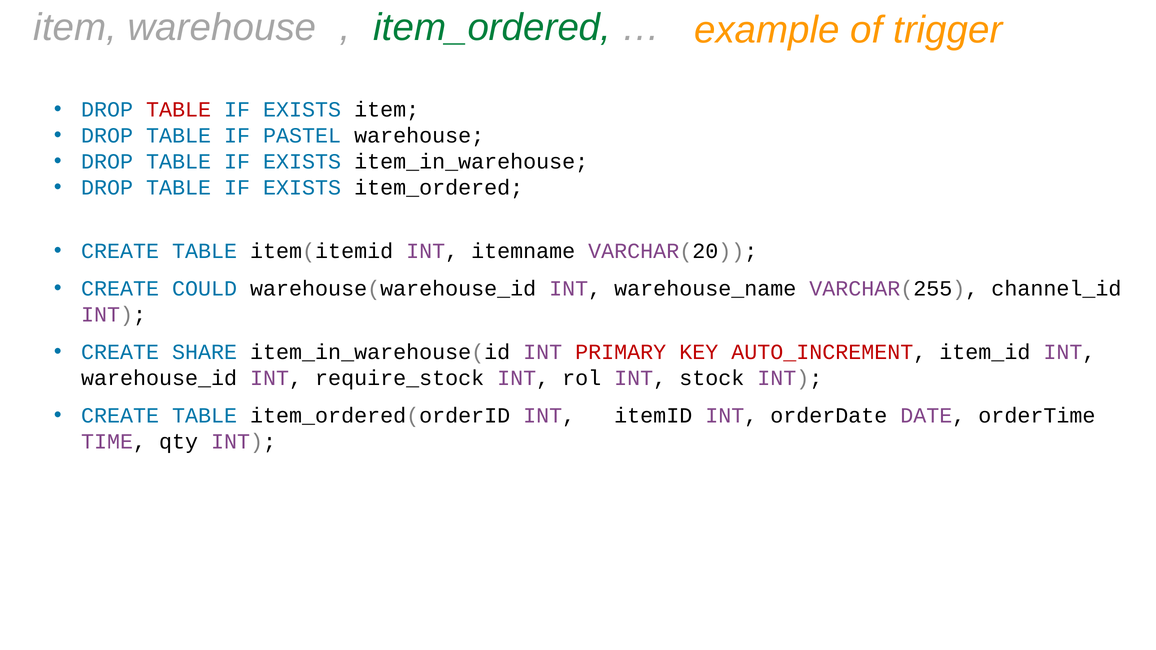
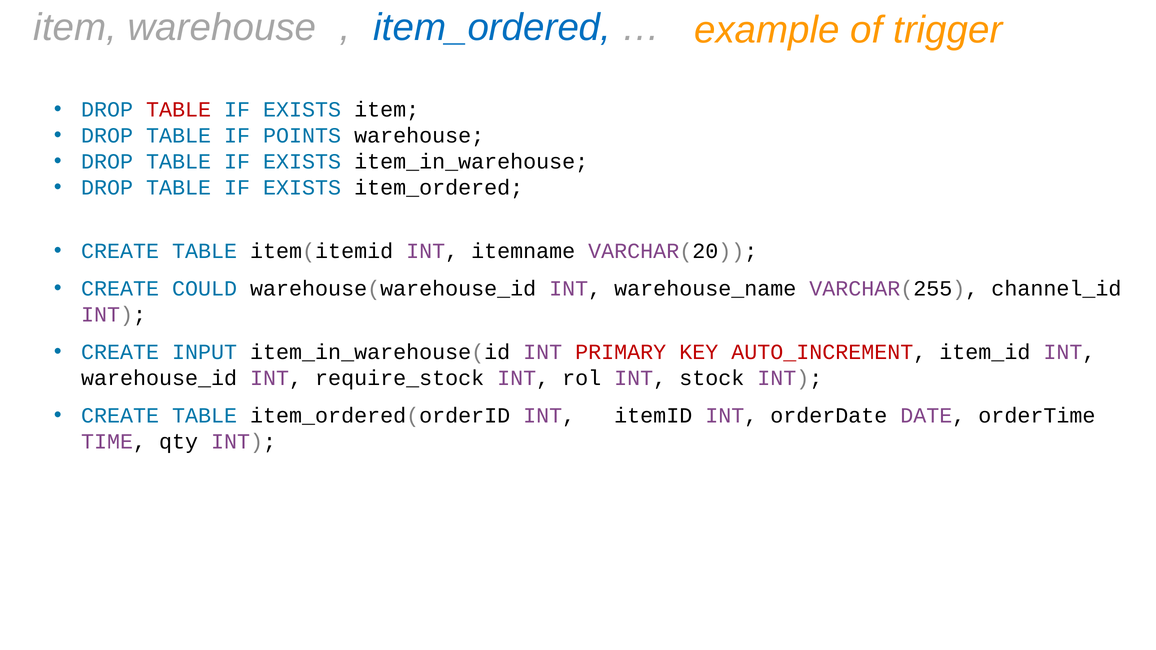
item_ordered colour: green -> blue (492, 27)
PASTEL: PASTEL -> POINTS (302, 136)
SHARE: SHARE -> INPUT (205, 352)
